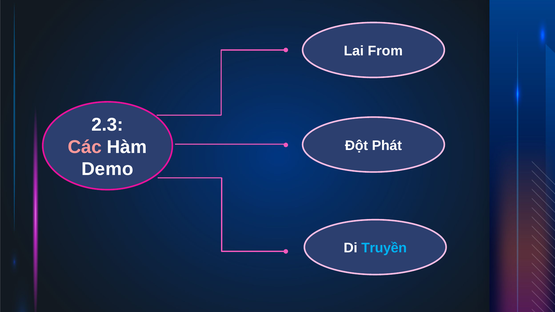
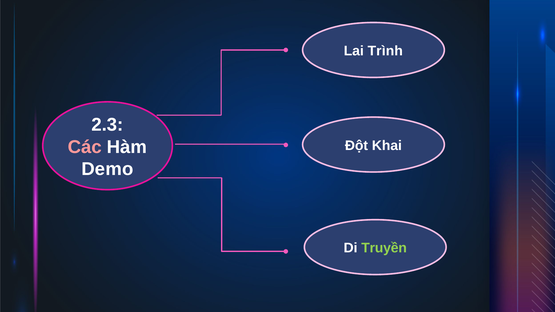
From: From -> Trình (385, 51)
Phát: Phát -> Khai (387, 146)
Truyền colour: light blue -> light green (384, 248)
